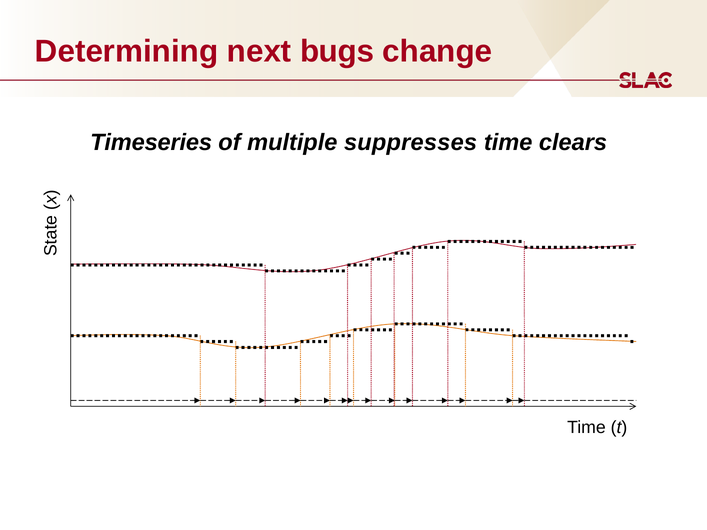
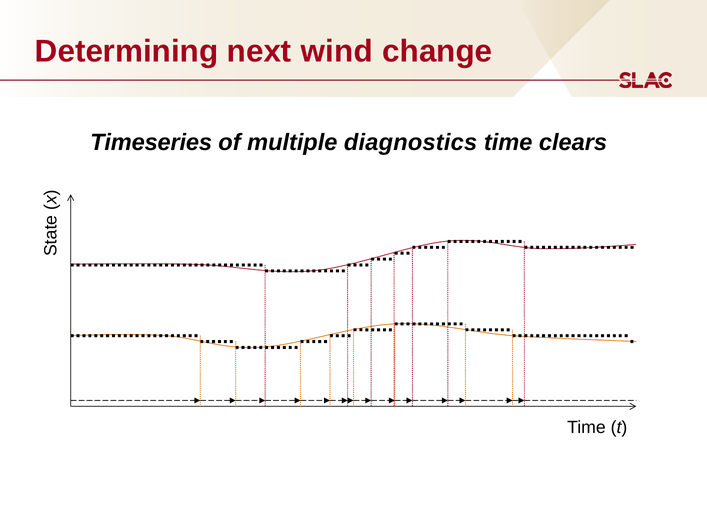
bugs: bugs -> wind (337, 52)
suppresses: suppresses -> diagnostics (411, 142)
